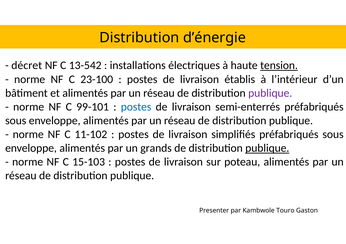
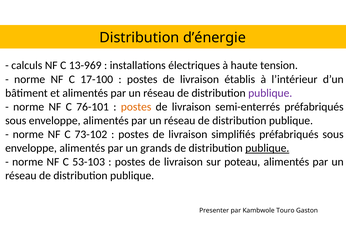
décret: décret -> calculs (27, 66)
13-542: 13-542 -> 13-969 (85, 66)
tension underline: present -> none (279, 66)
23-100: 23-100 -> 17-100 (97, 79)
99-101: 99-101 -> 76-101 (93, 107)
postes colour: blue -> orange (136, 107)
11-102: 11-102 -> 73-102 (91, 135)
15-103: 15-103 -> 53-103 (89, 162)
